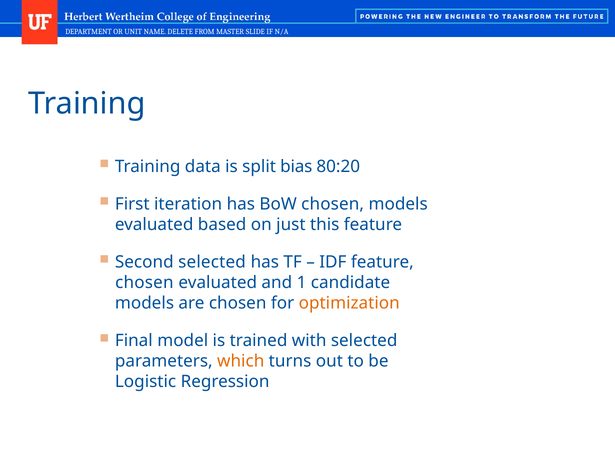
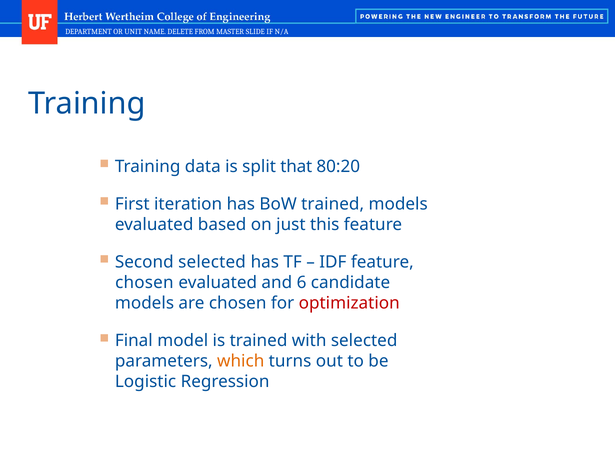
bias: bias -> that (296, 167)
BoW chosen: chosen -> trained (333, 204)
1: 1 -> 6 (302, 283)
optimization colour: orange -> red (349, 303)
